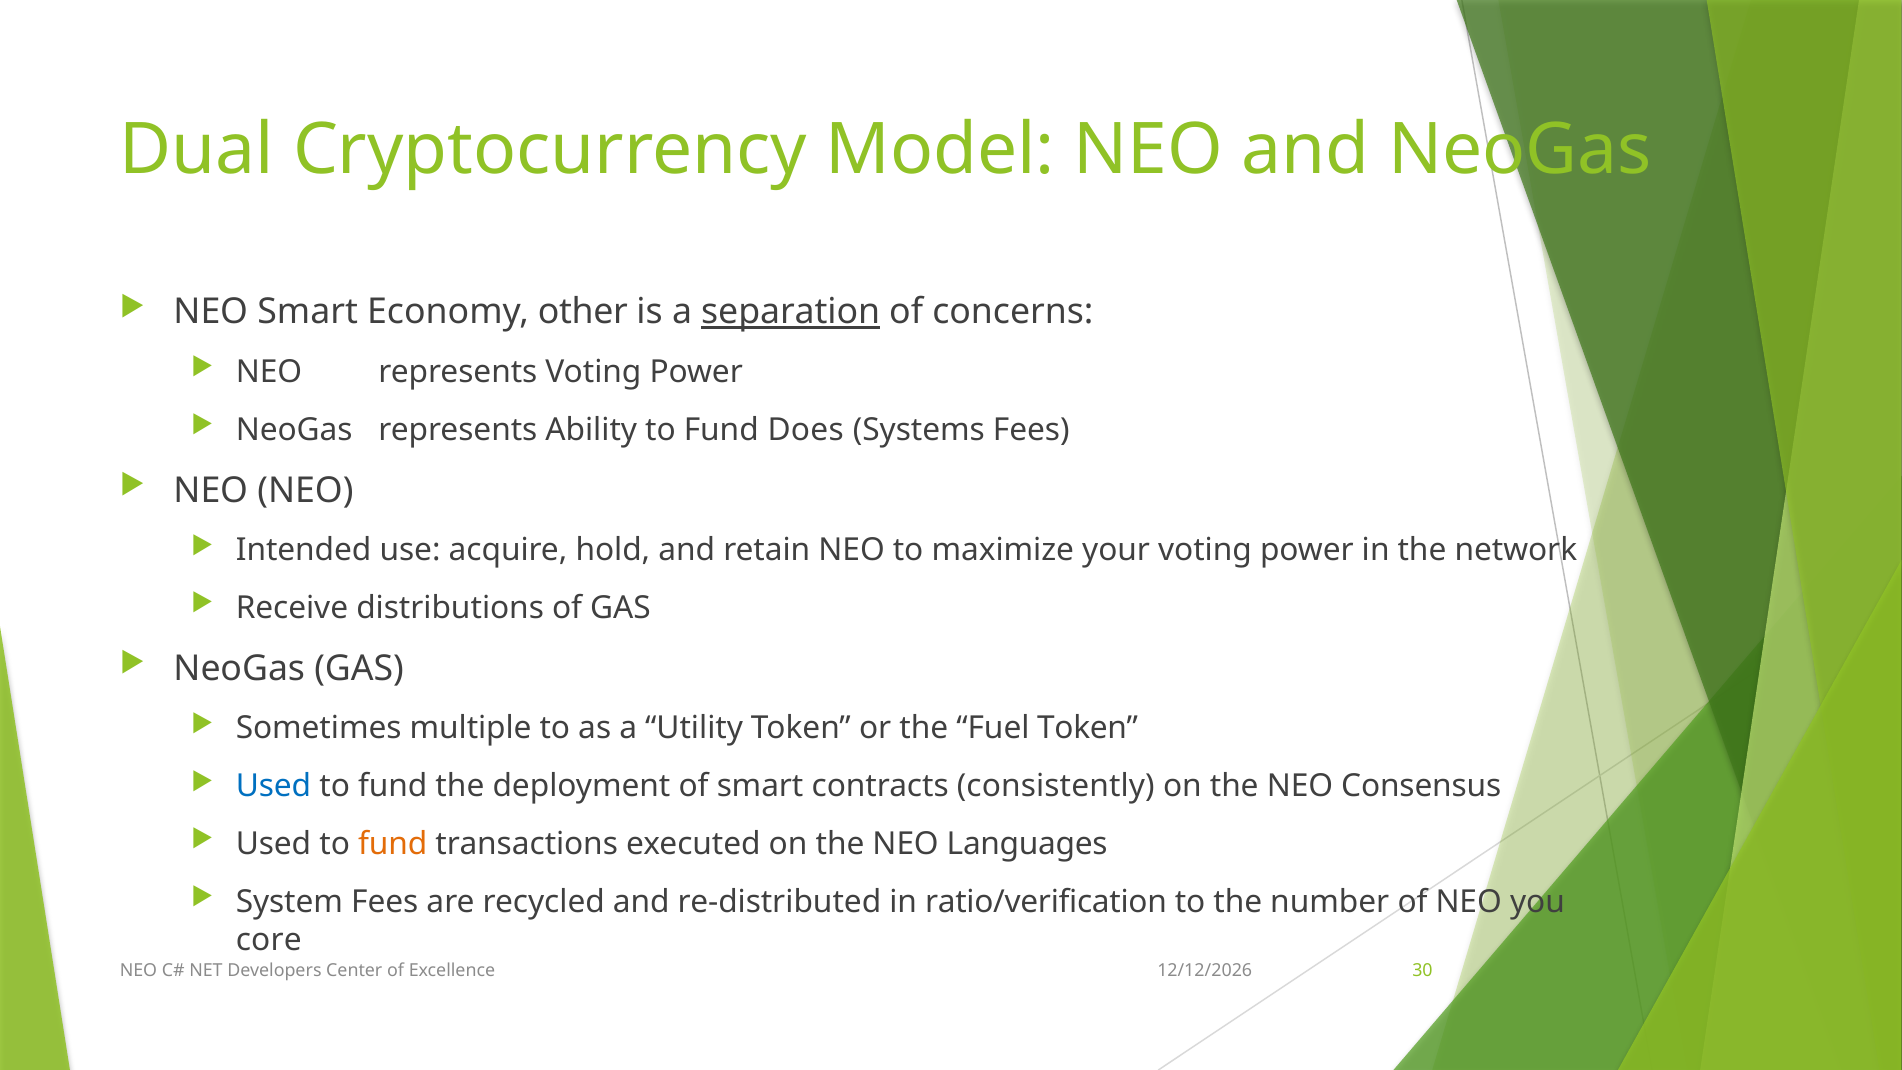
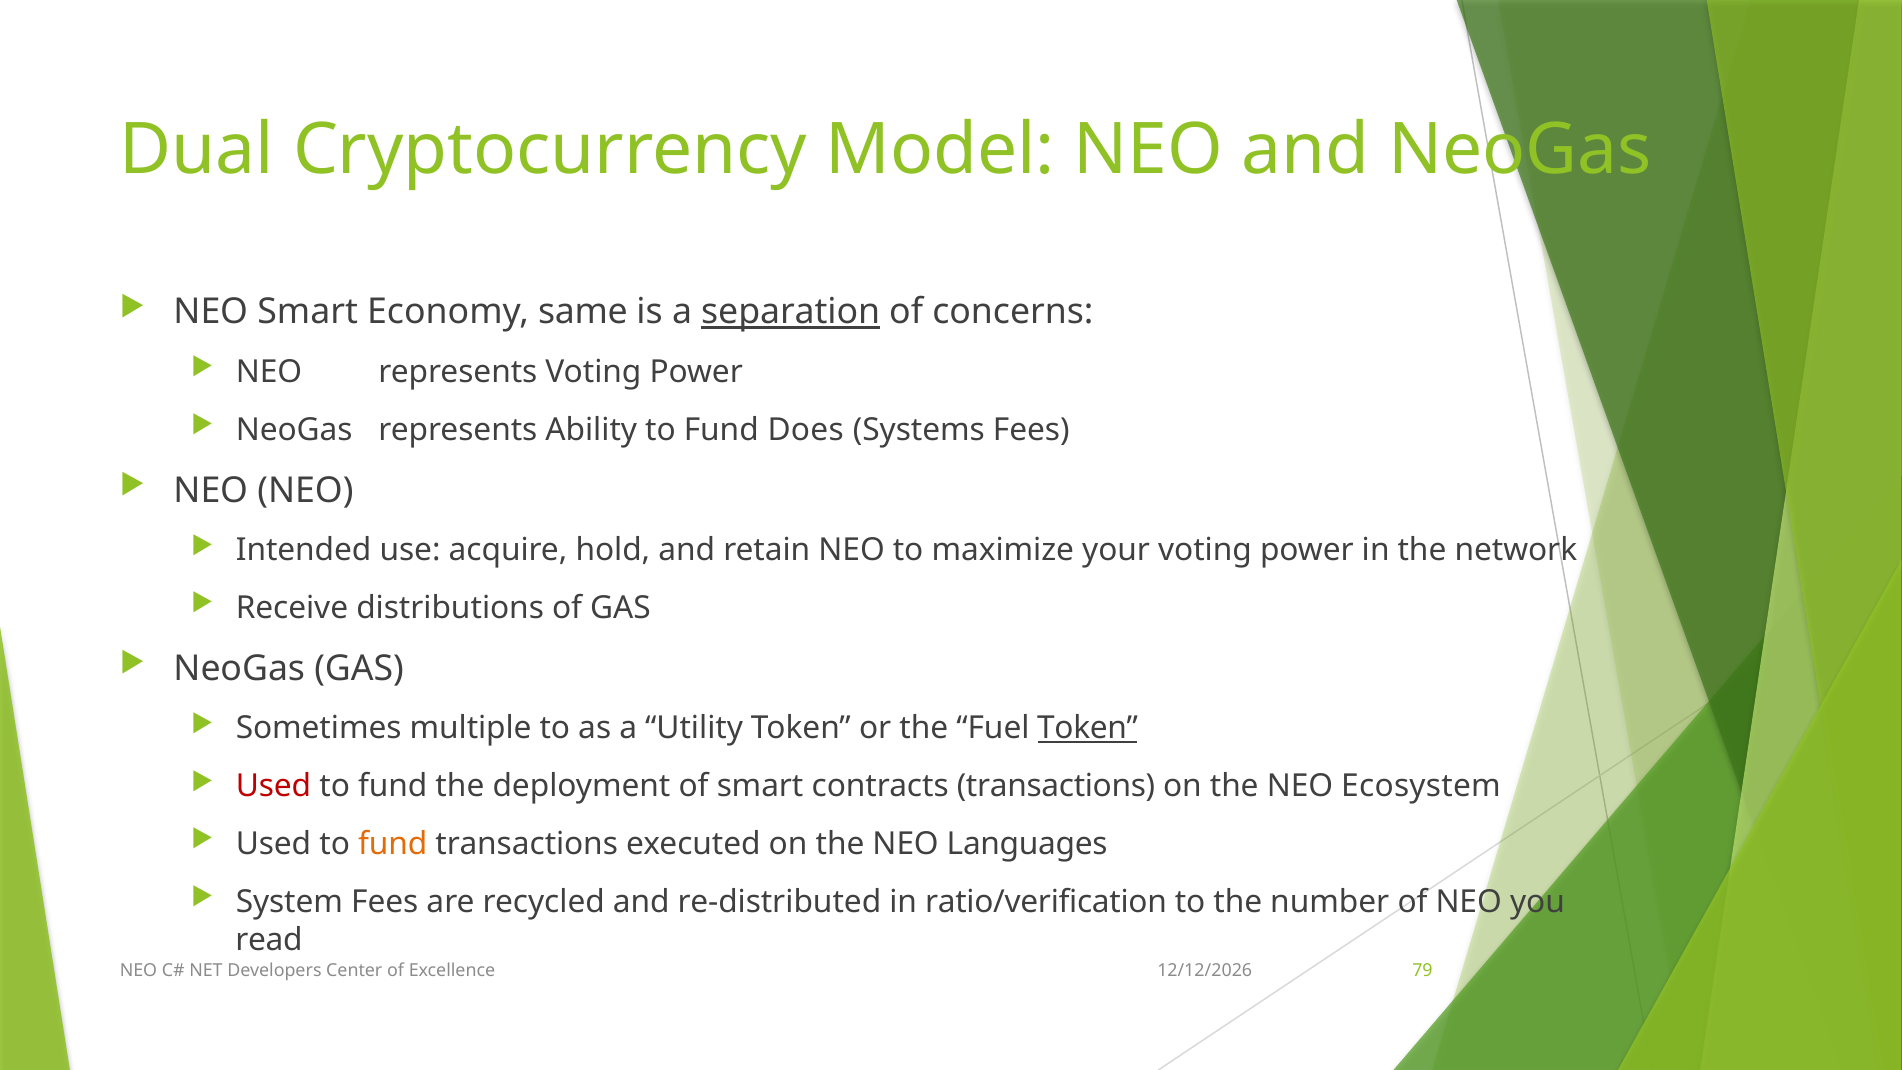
other: other -> same (583, 312)
Token underline: none -> present (1088, 728)
Used colour: blue -> red (274, 786)
contracts consistently: consistently -> transactions (1056, 786)
Consensus: Consensus -> Ecosystem (1421, 786)
core: core -> read (269, 940)
30: 30 -> 79 (1422, 971)
